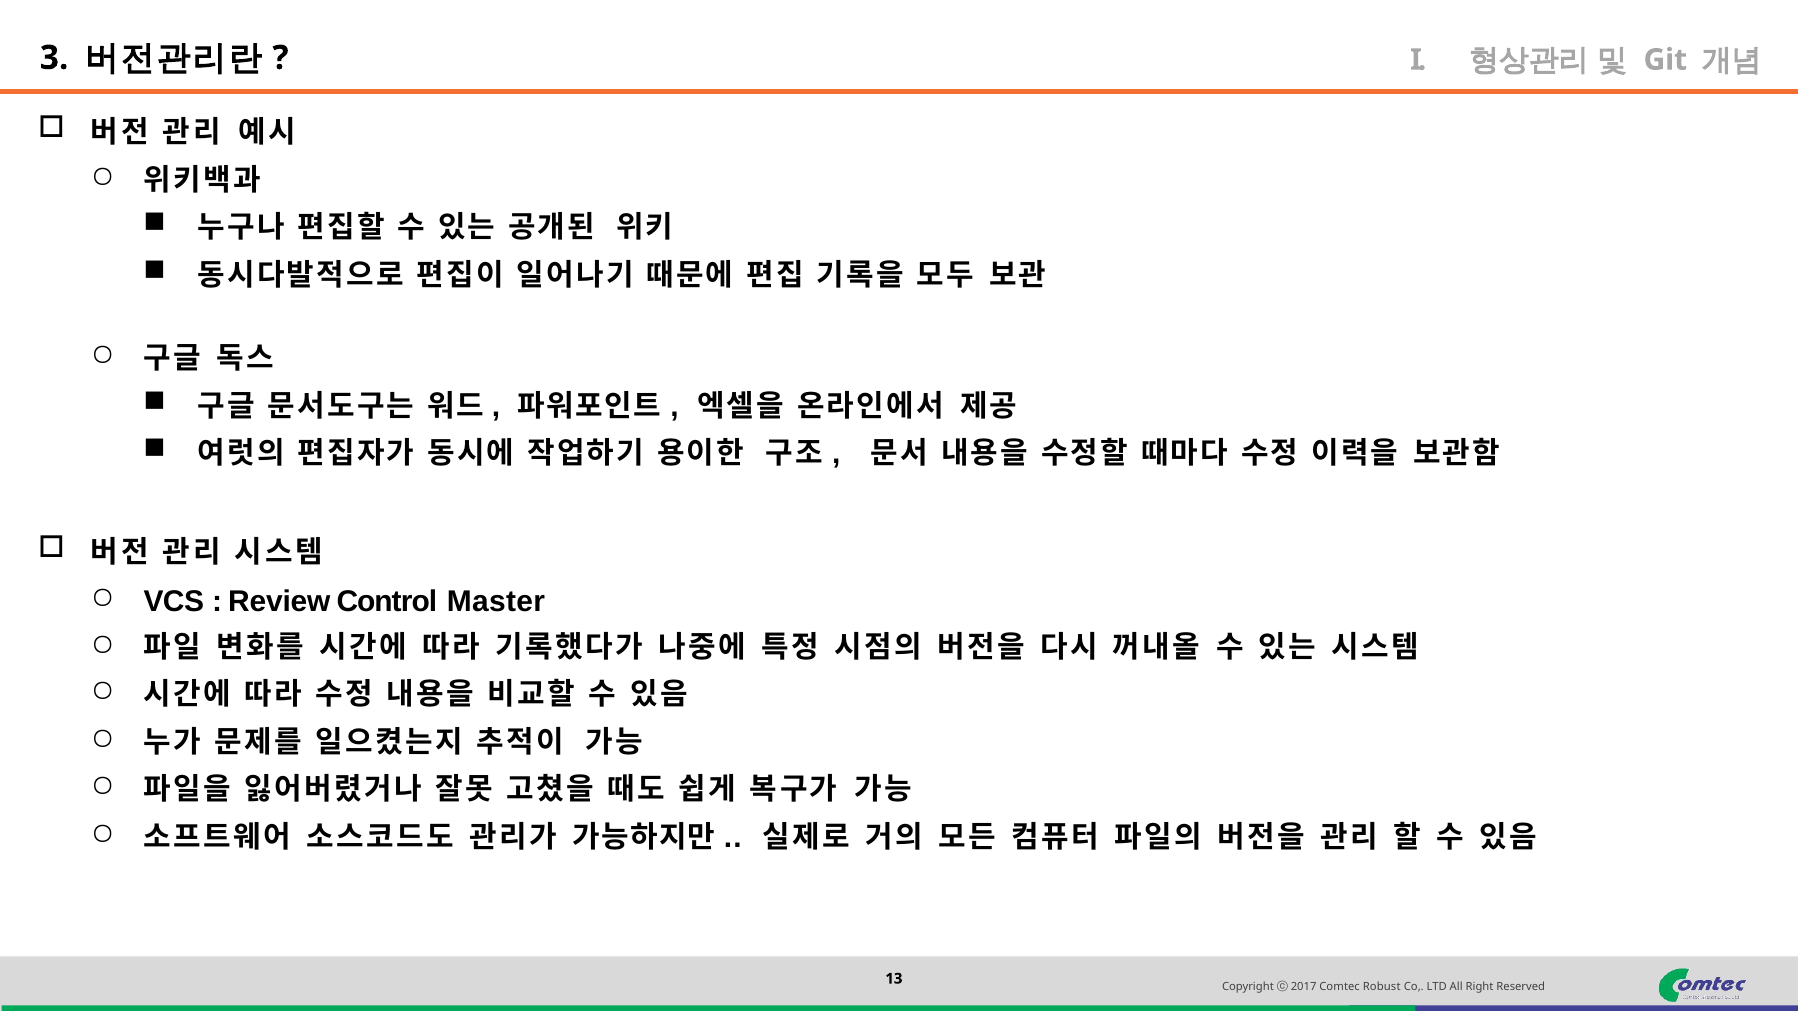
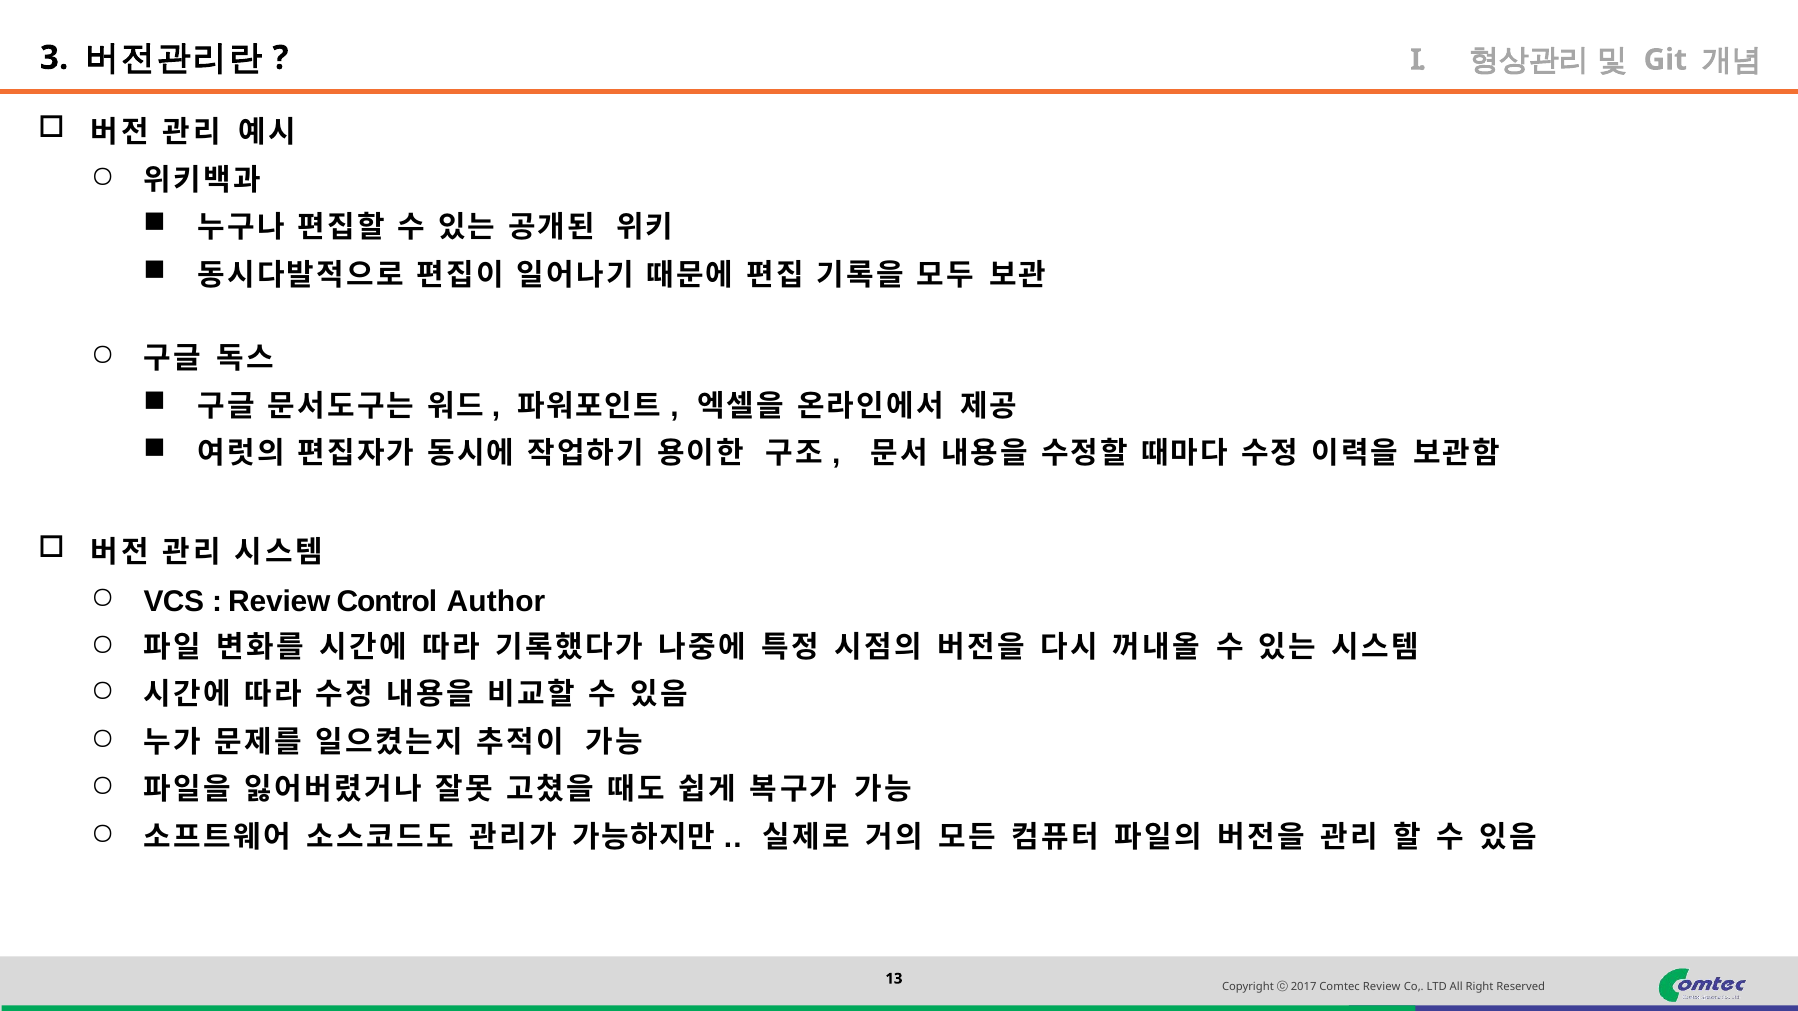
Master: Master -> Author (496, 602)
Robust: Robust -> Review (1382, 987)
